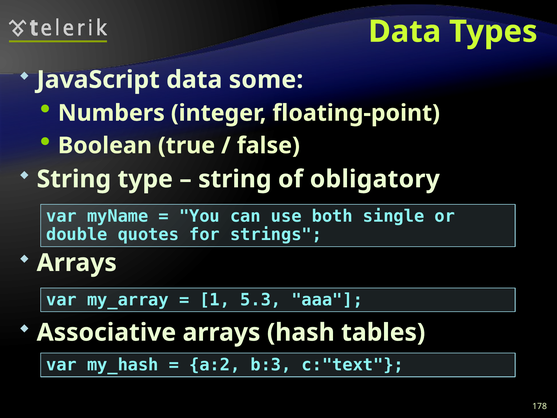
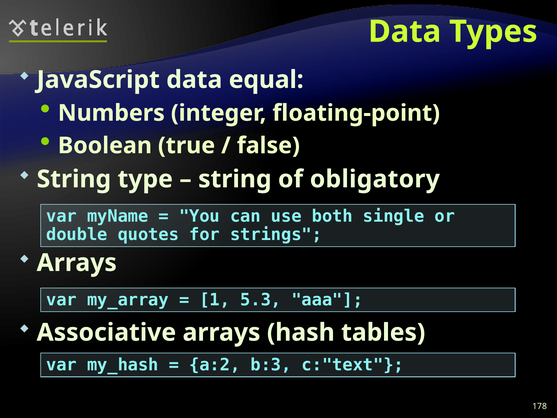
some: some -> equal (266, 80)
